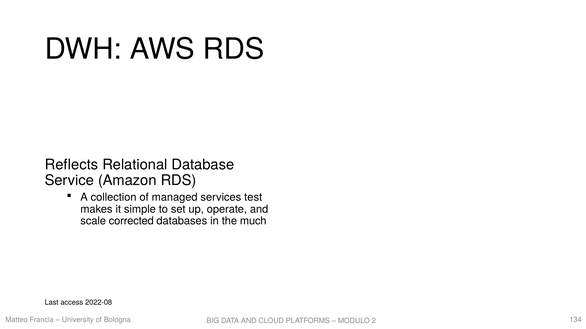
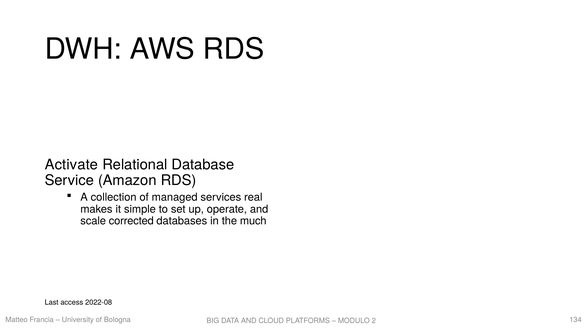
Reflects: Reflects -> Activate (71, 165)
test: test -> real (253, 198)
